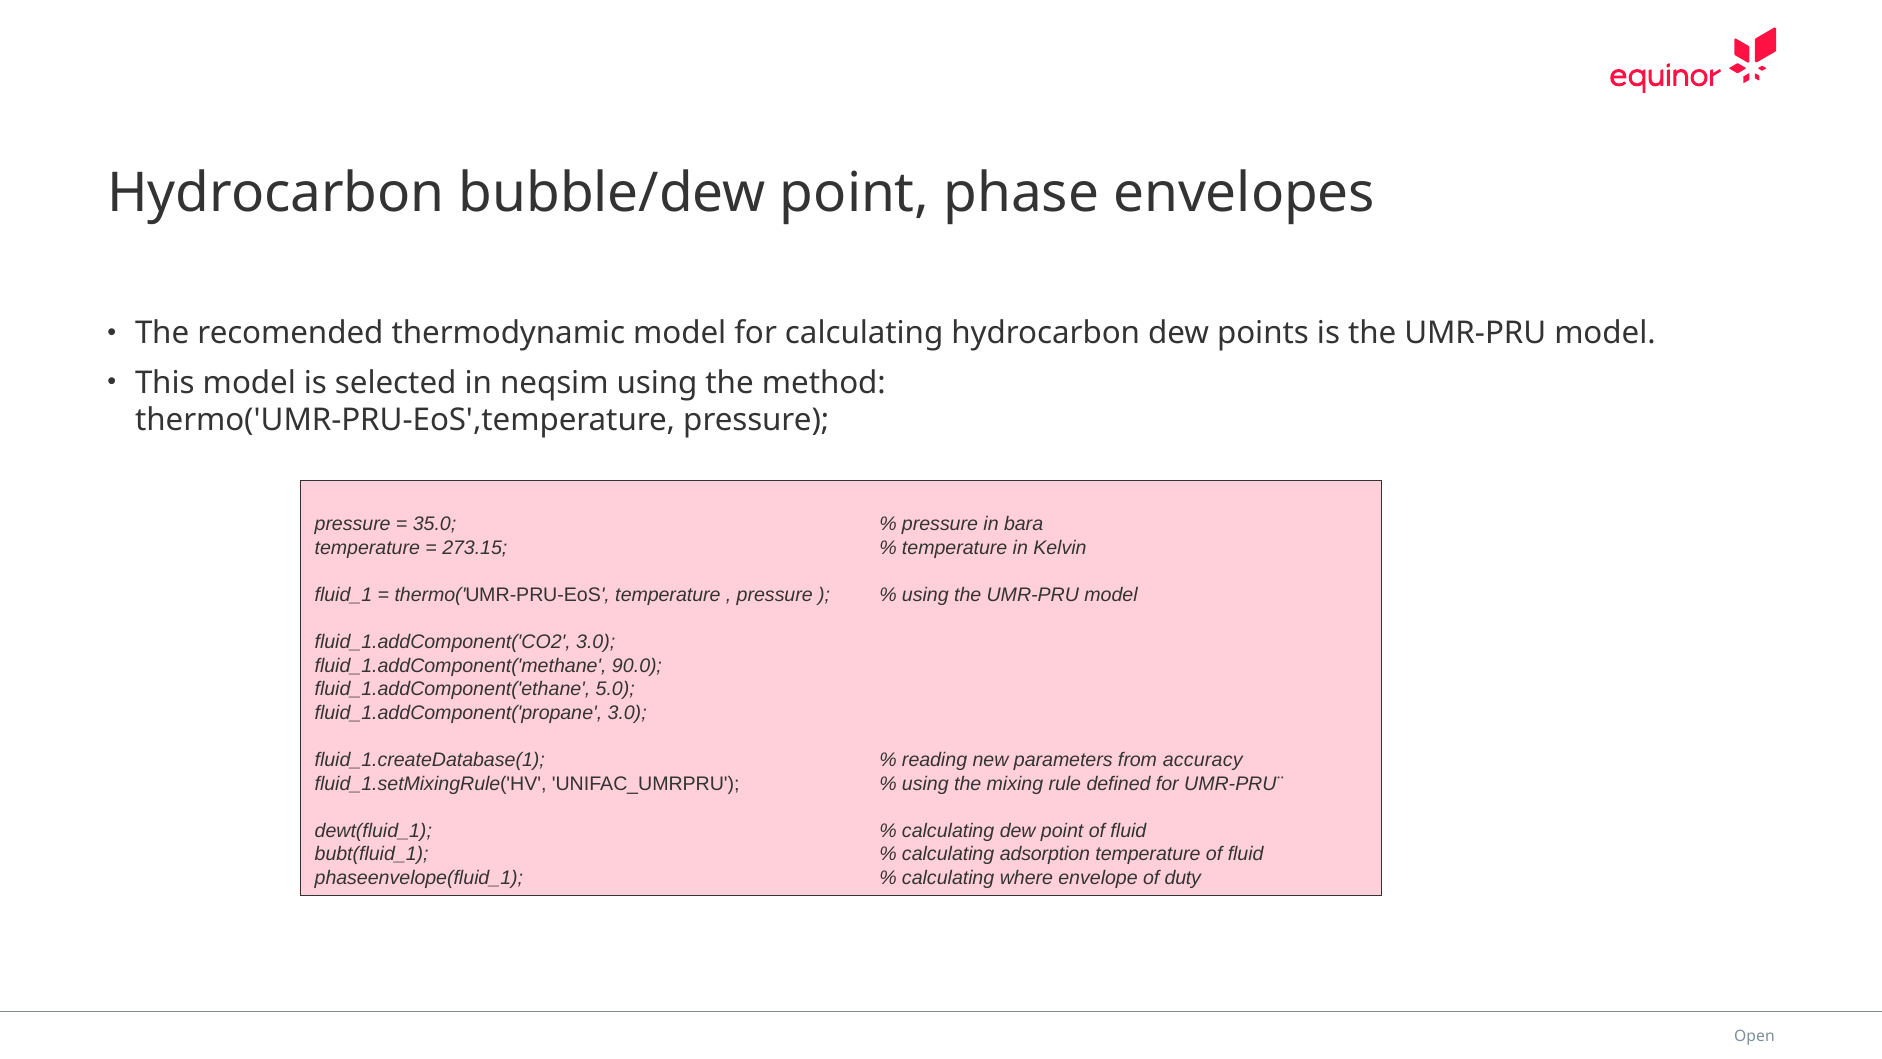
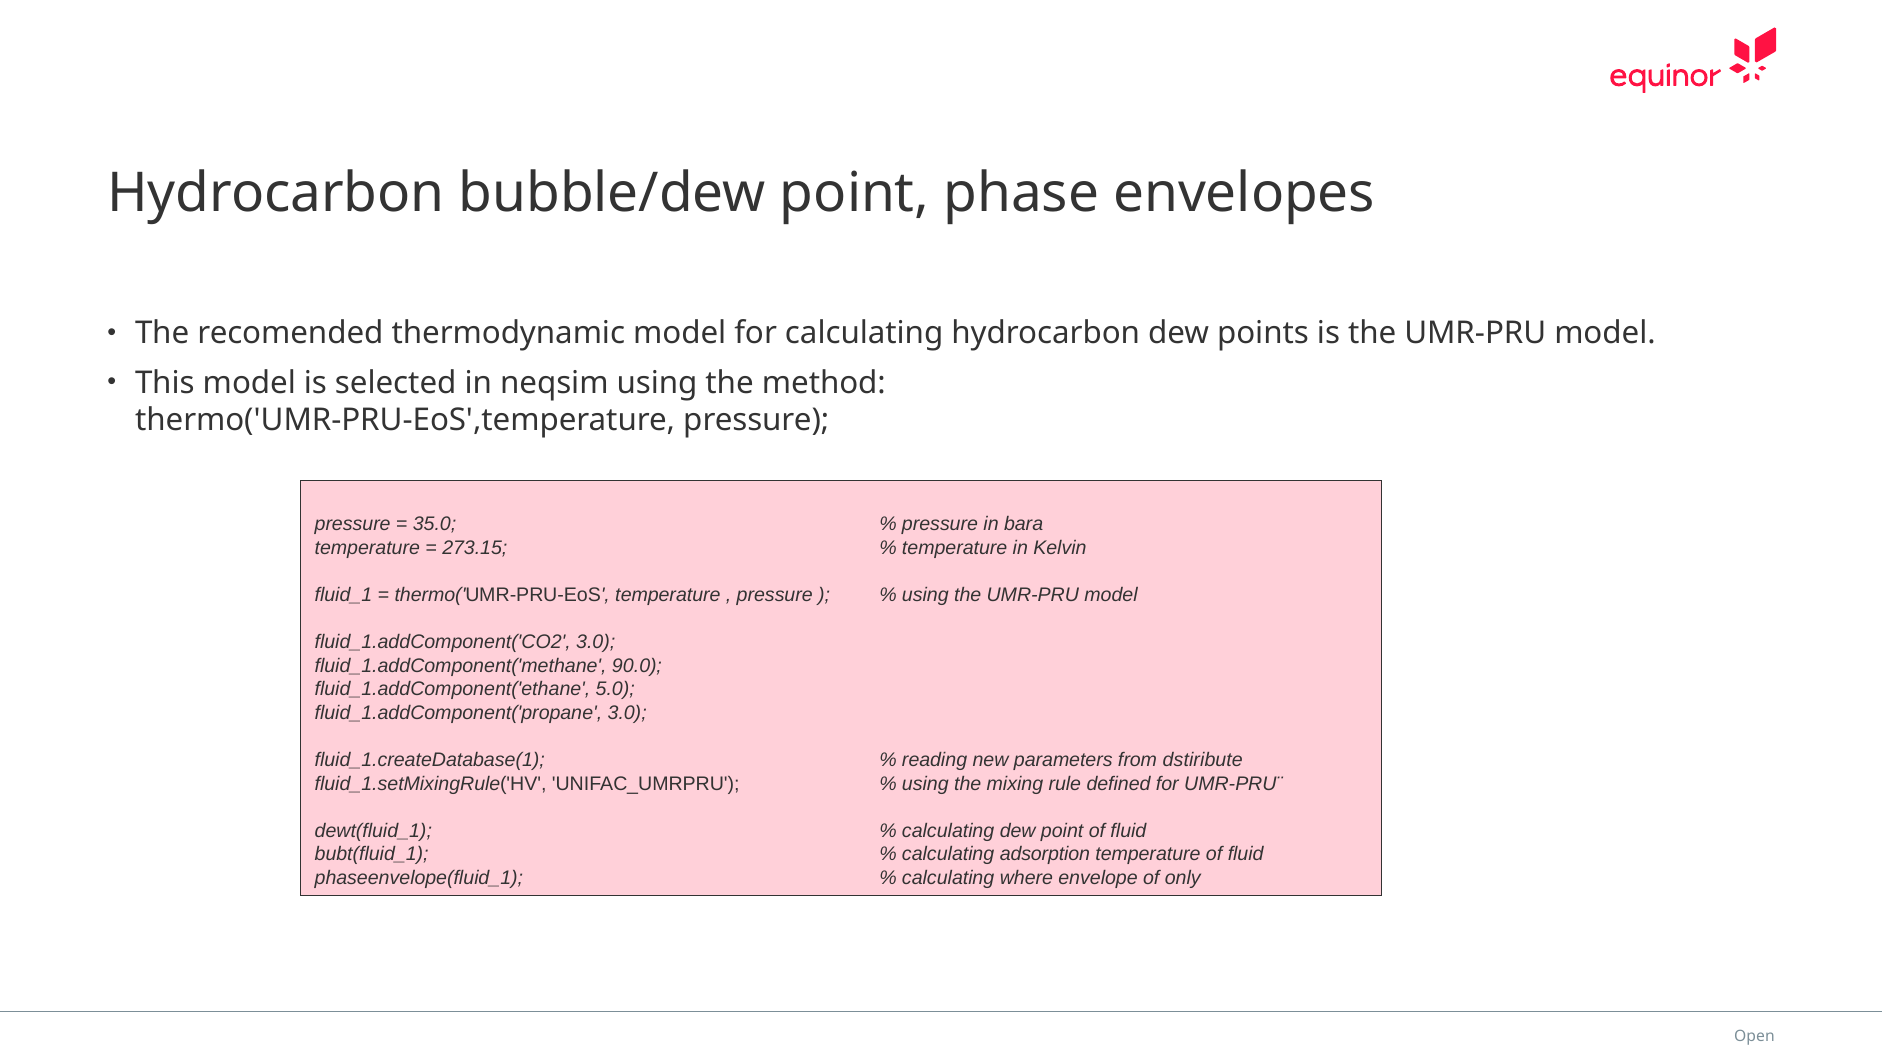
accuracy: accuracy -> dstiribute (1203, 760)
duty: duty -> only (1183, 878)
